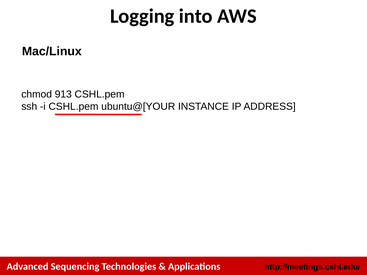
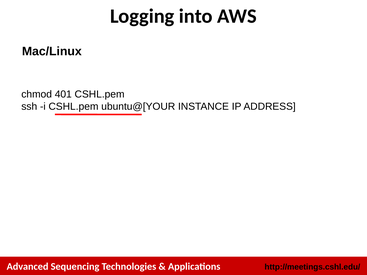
913: 913 -> 401 (63, 94)
